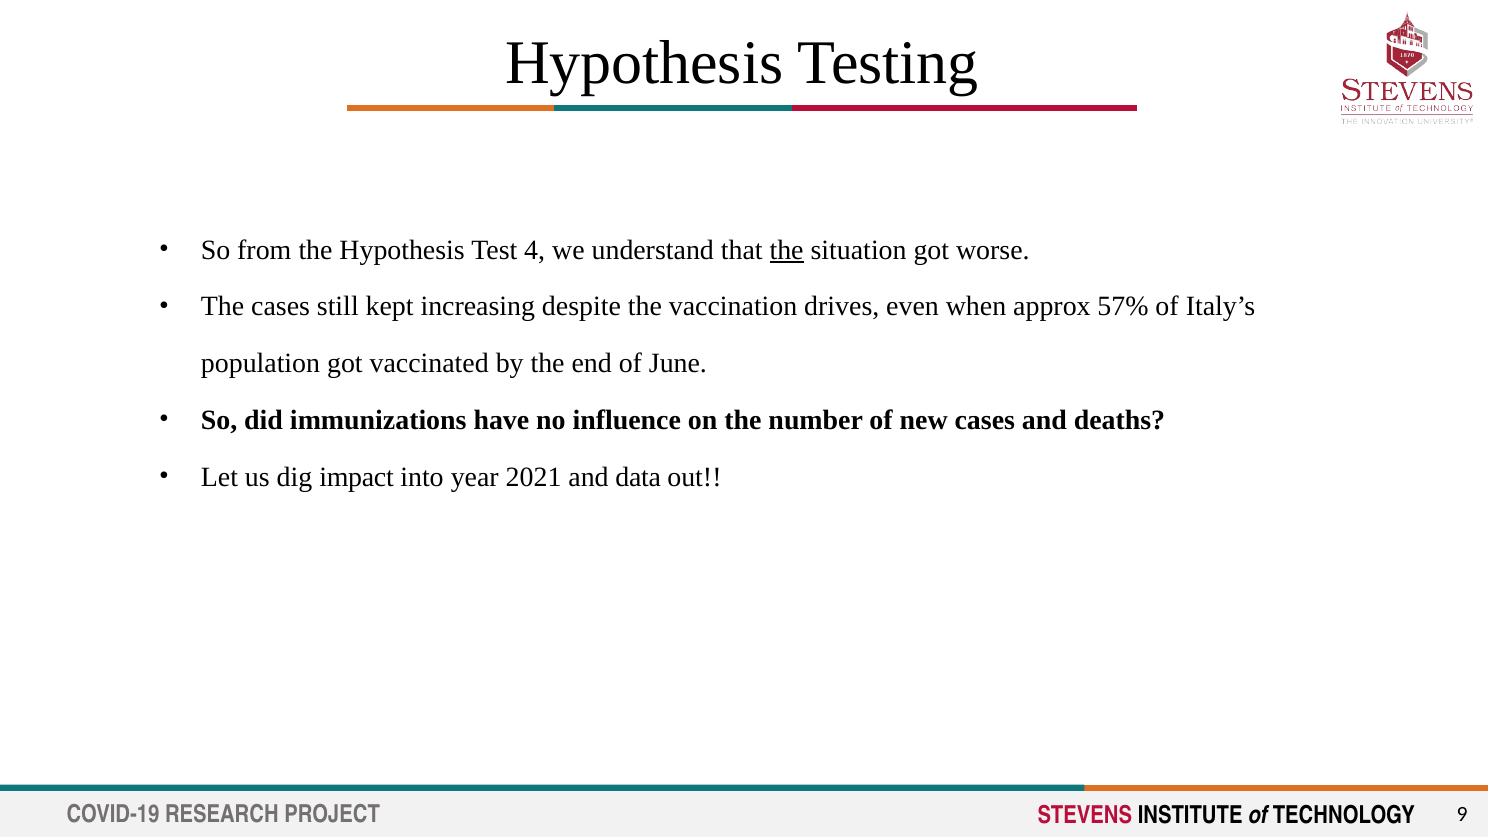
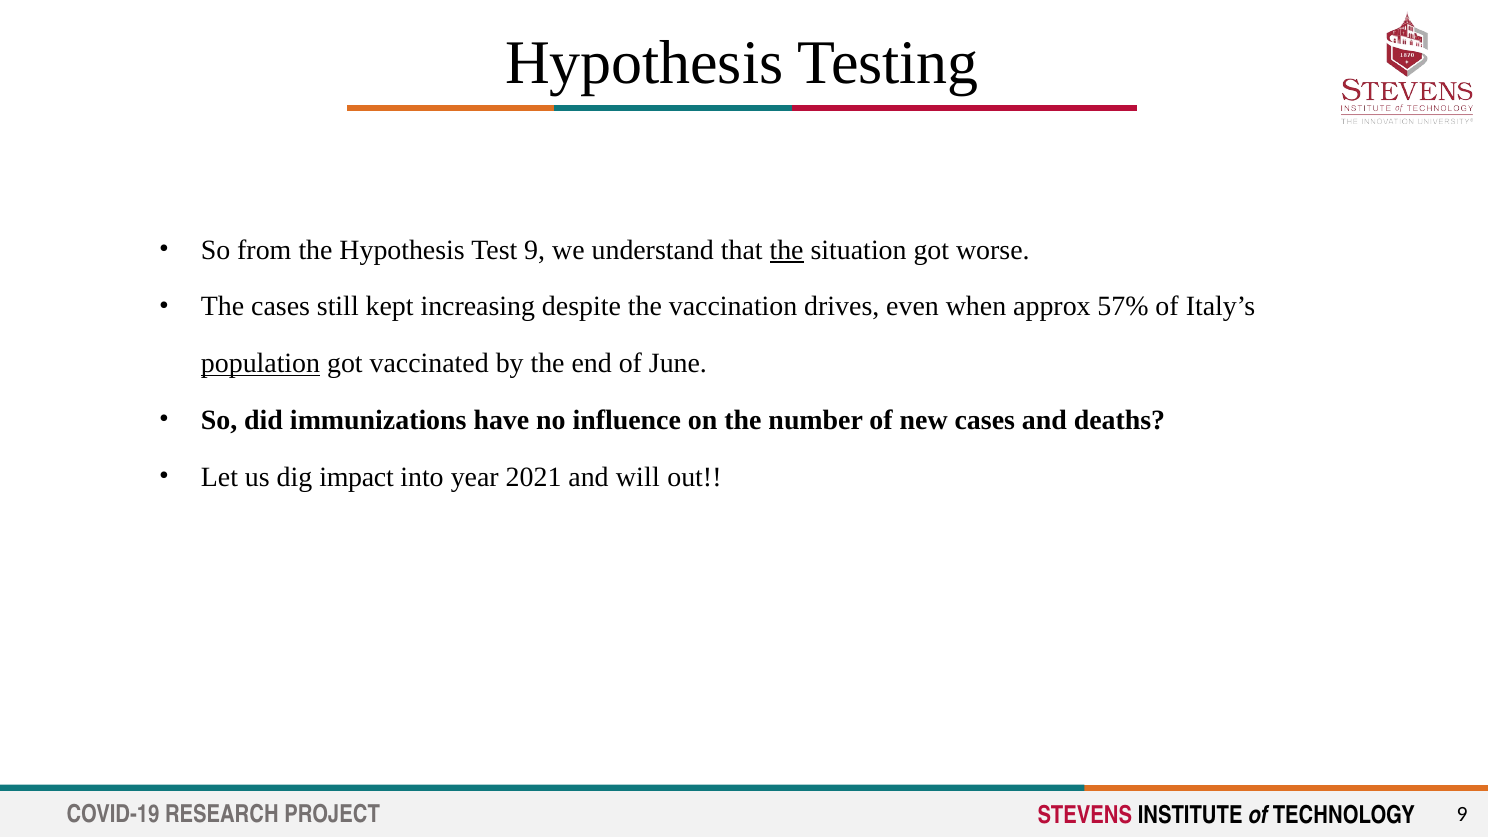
Test 4: 4 -> 9 (535, 250)
population underline: none -> present (261, 364)
data: data -> will (638, 477)
